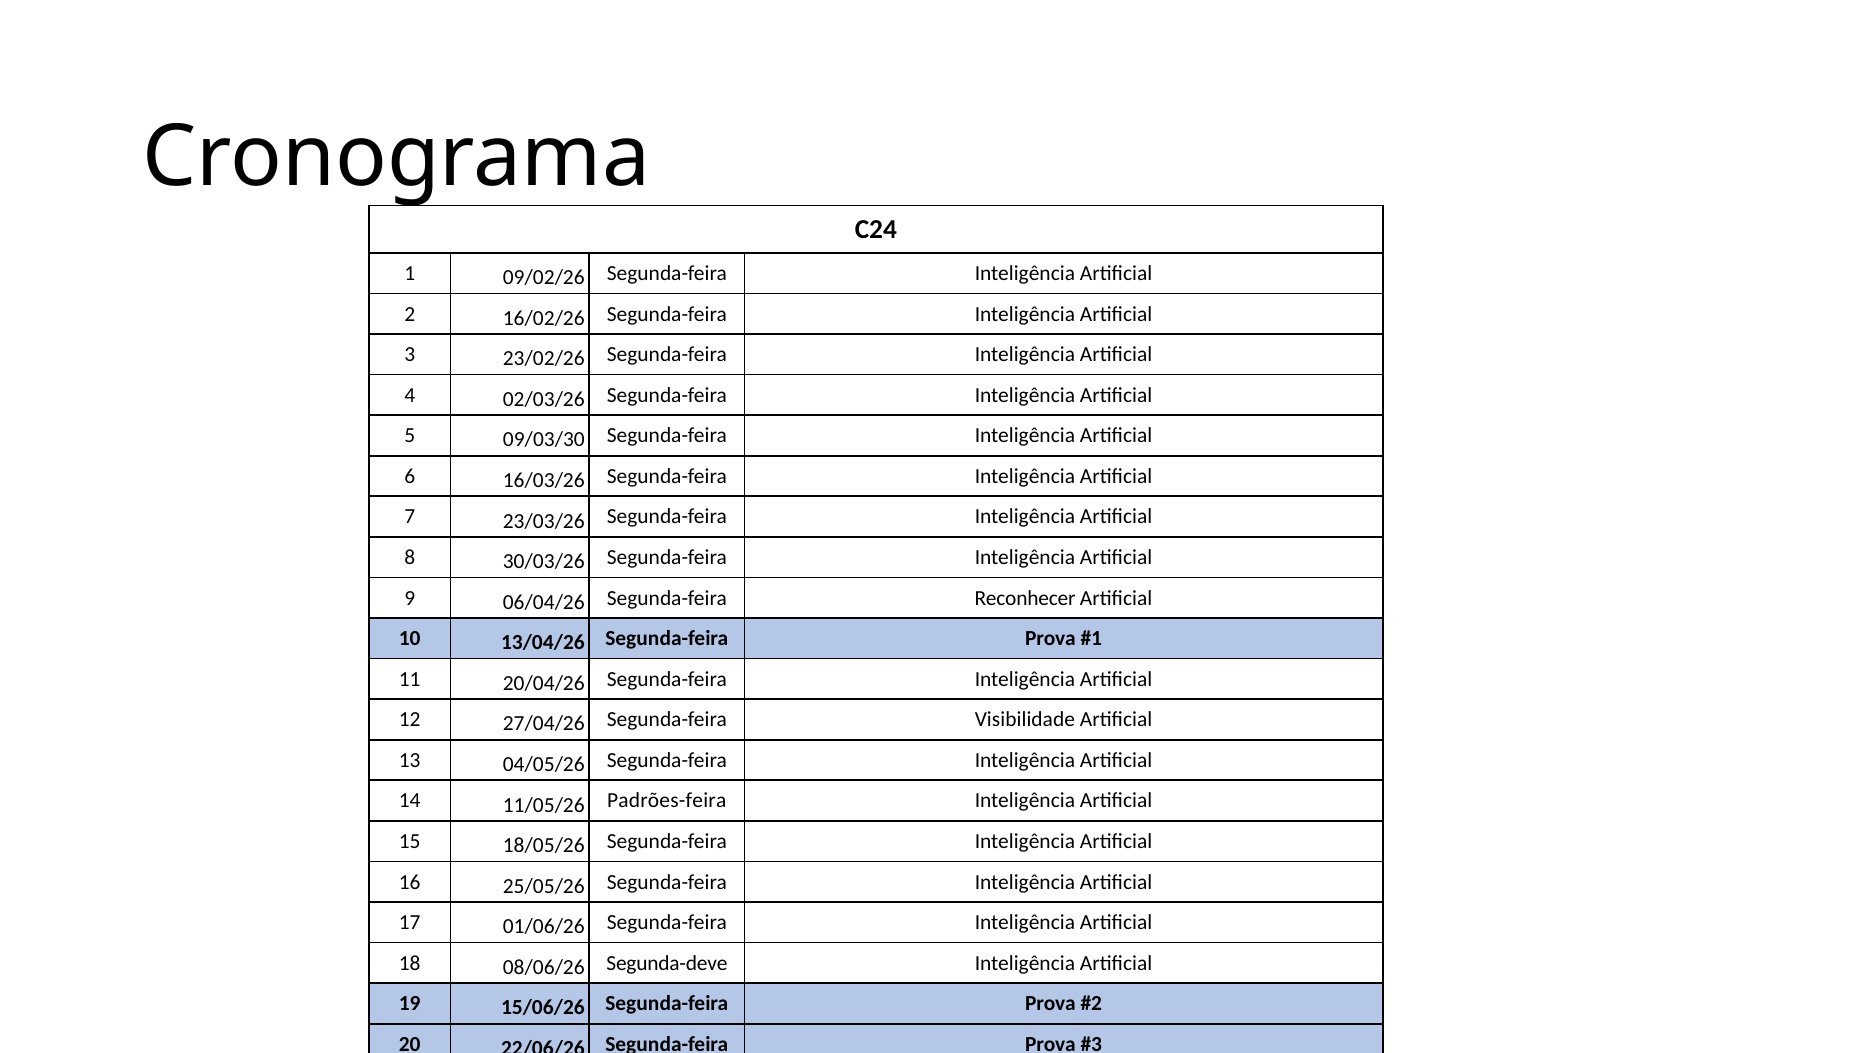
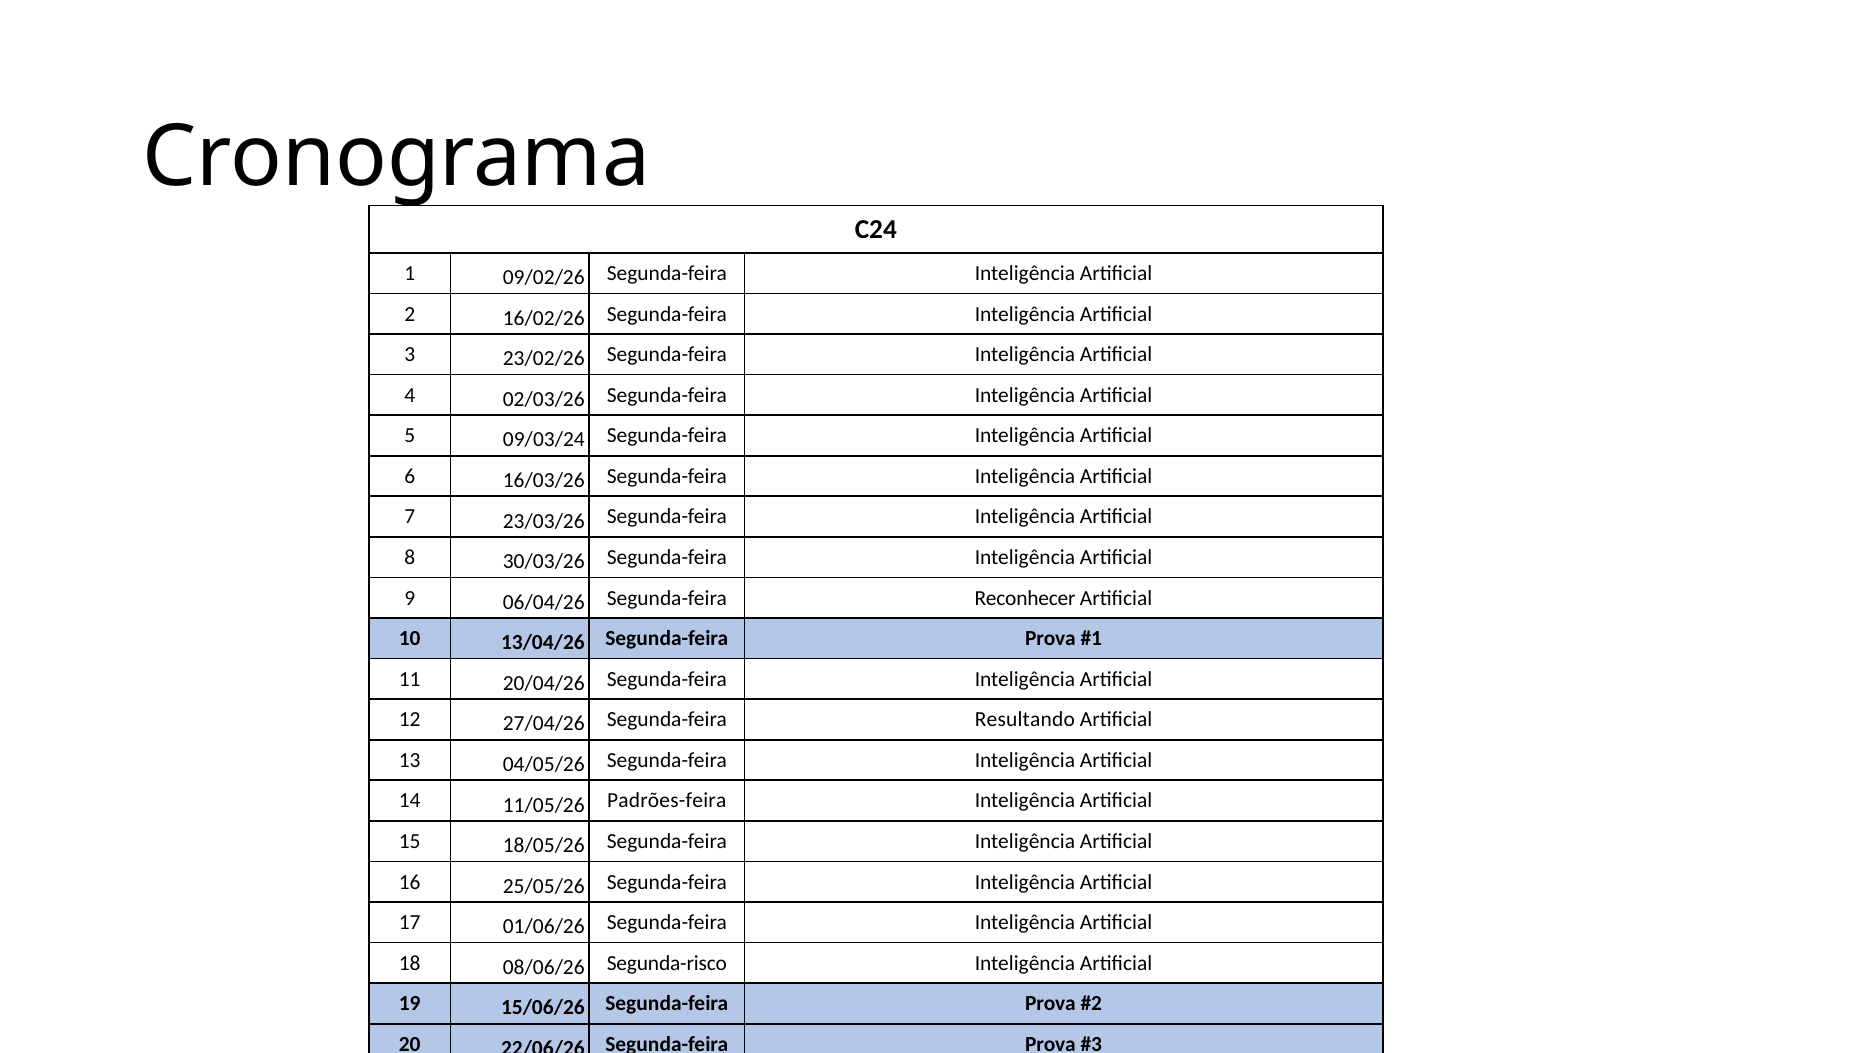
09/03/30: 09/03/30 -> 09/03/24 (544, 440)
Visibilidade: Visibilidade -> Resultando (1025, 719)
Segunda-deve: Segunda-deve -> Segunda-risco (667, 963)
